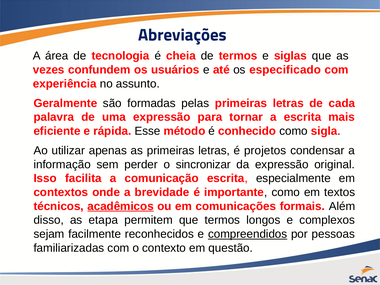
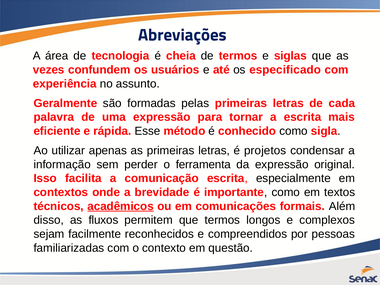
sincronizar: sincronizar -> ferramenta (203, 164)
etapa: etapa -> fluxos (103, 220)
compreendidos underline: present -> none (248, 234)
